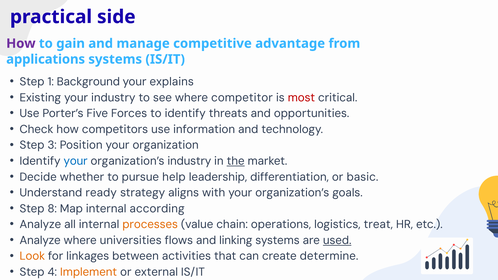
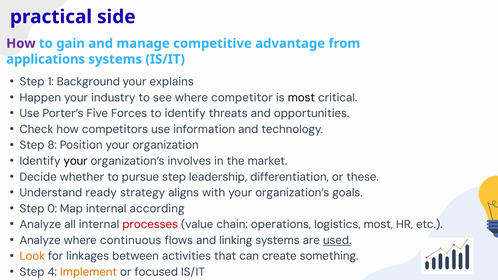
Existing: Existing -> Happen (40, 98)
most colour: red -> black (301, 98)
3: 3 -> 8 (52, 145)
your colour: blue -> black (76, 161)
organization’s industry: industry -> involves (189, 161)
the underline: present -> none (236, 161)
pursue help: help -> step (174, 177)
basic: basic -> these (363, 177)
8: 8 -> 0 (52, 209)
processes colour: orange -> red (150, 225)
logistics treat: treat -> most (378, 225)
universities: universities -> continuous (131, 240)
determine: determine -> something (329, 256)
external: external -> focused (156, 272)
